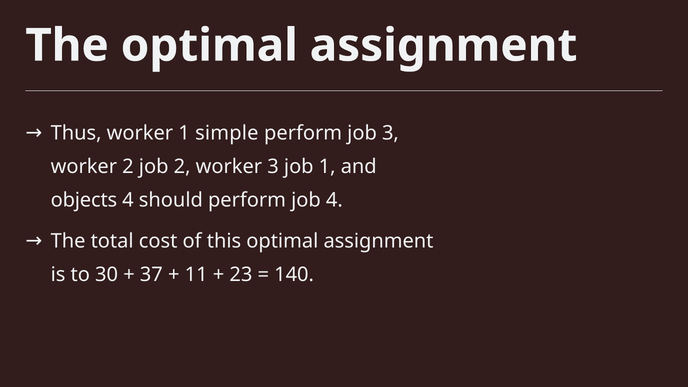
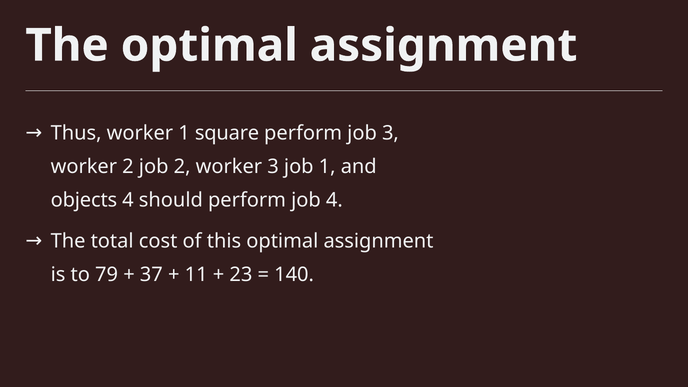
simple: simple -> square (227, 133)
30: 30 -> 79 (107, 275)
